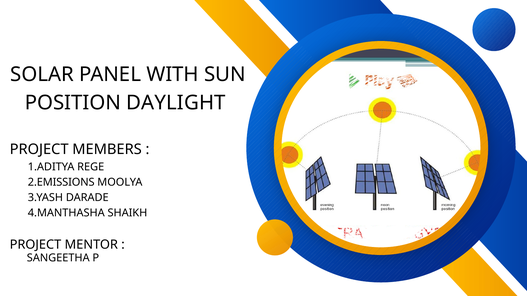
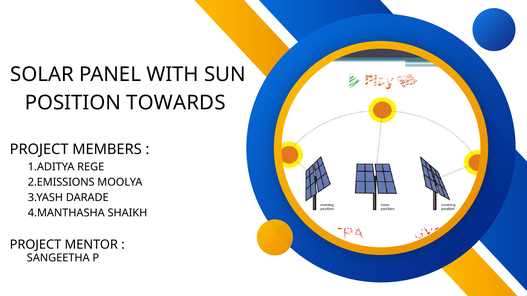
DAYLIGHT: DAYLIGHT -> TOWARDS (176, 103)
